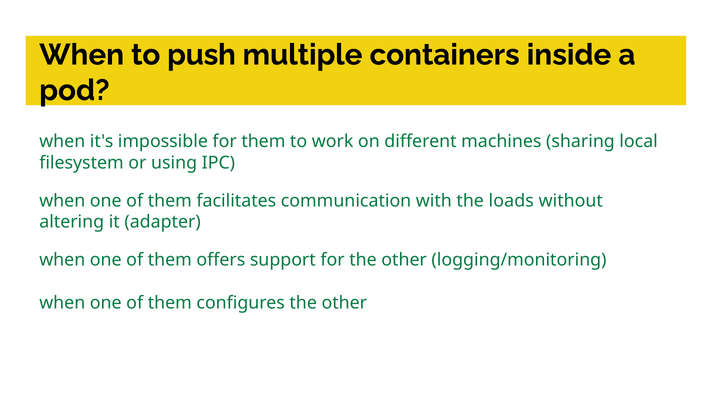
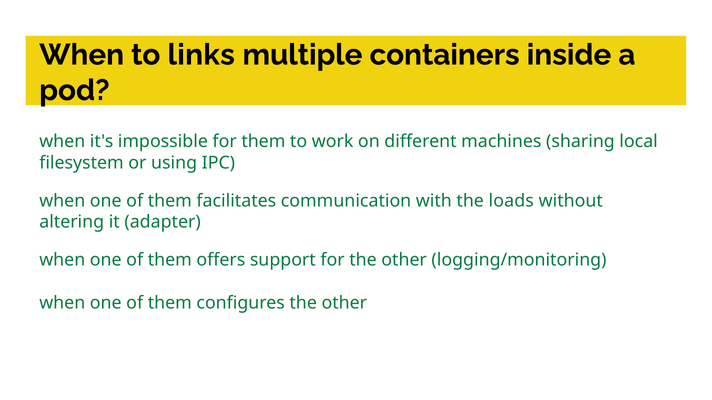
push: push -> links (201, 55)
